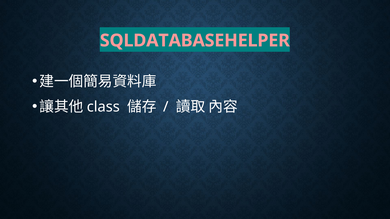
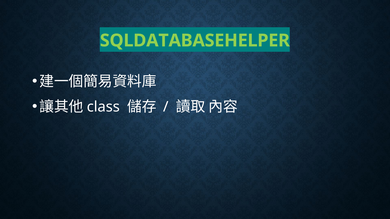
SQLDATABASEHELPER colour: pink -> light green (195, 41)
